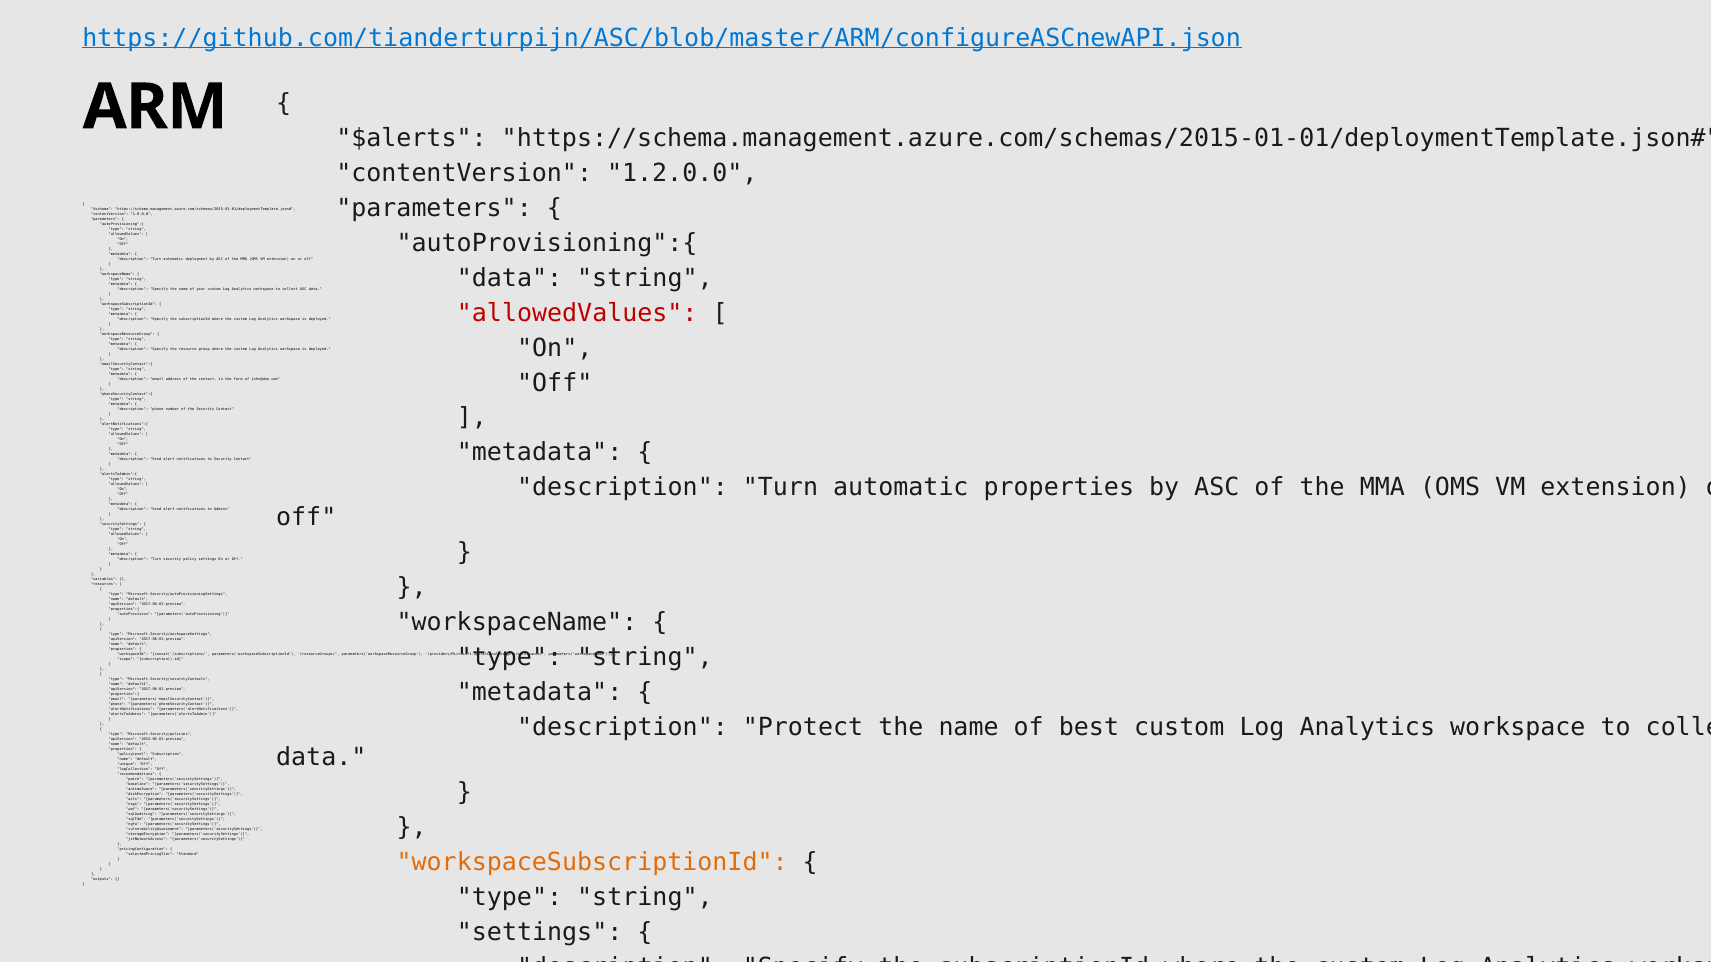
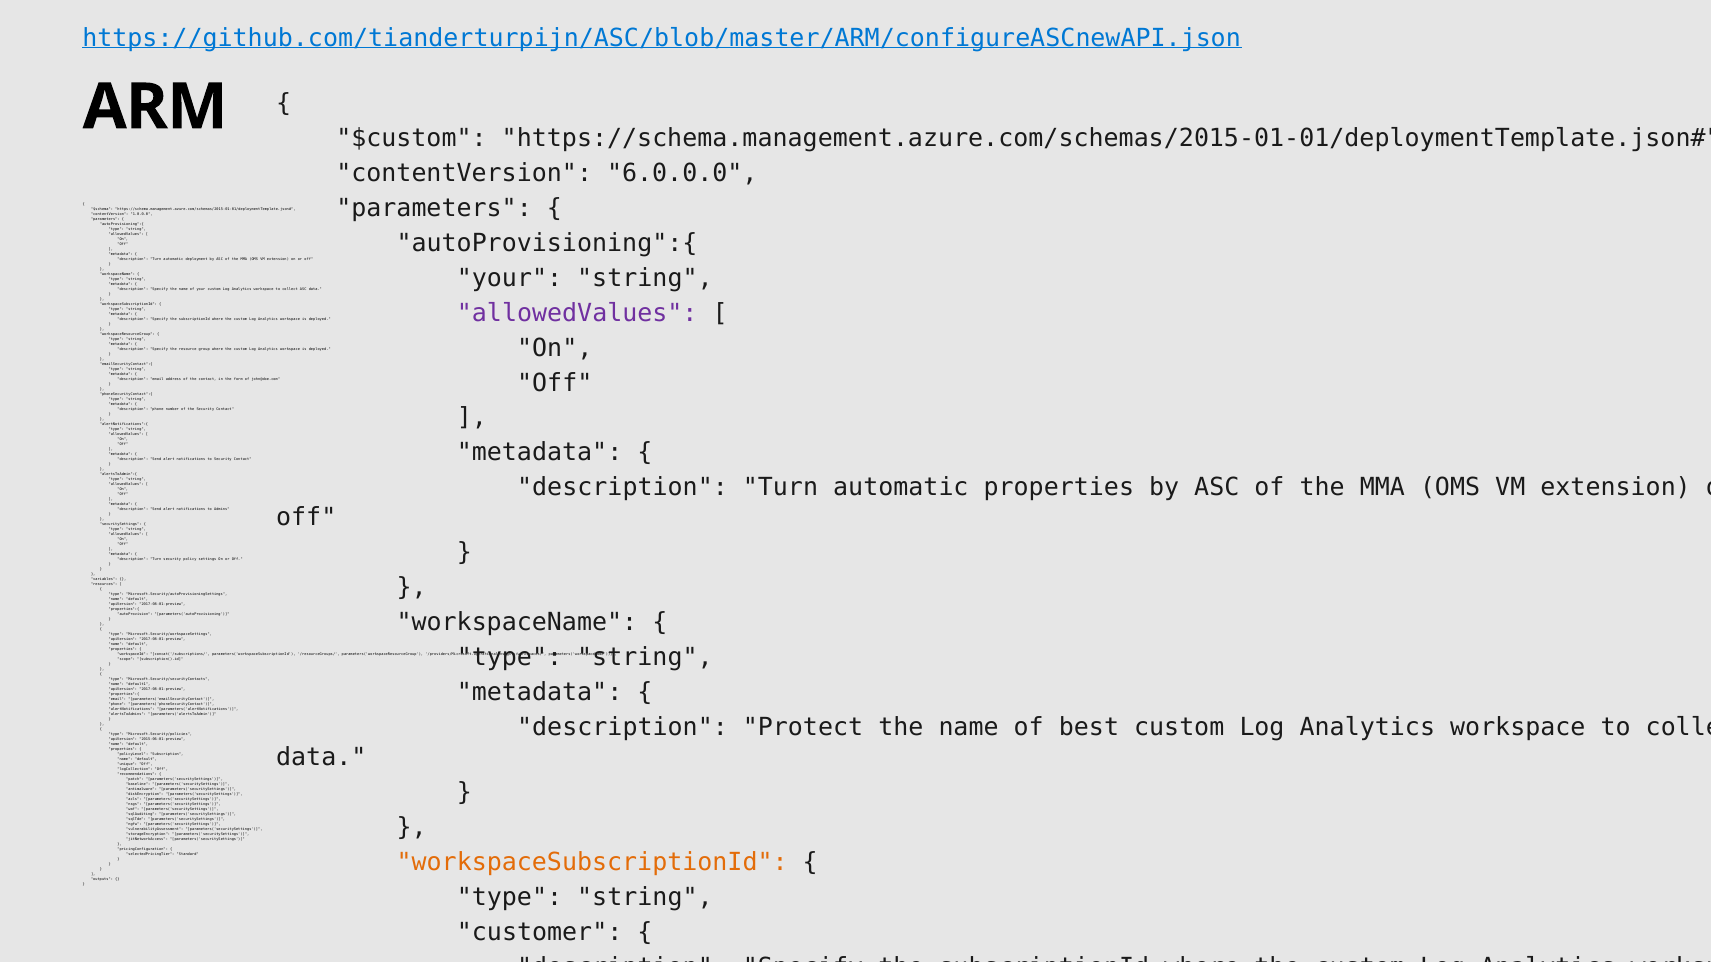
$alerts: $alerts -> $custom (411, 138)
1.2.0.0: 1.2.0.0 -> 6.0.0.0 (682, 173)
data: data -> your (509, 278)
allowedValues colour: red -> purple (577, 313)
settings: settings -> customer (540, 932)
